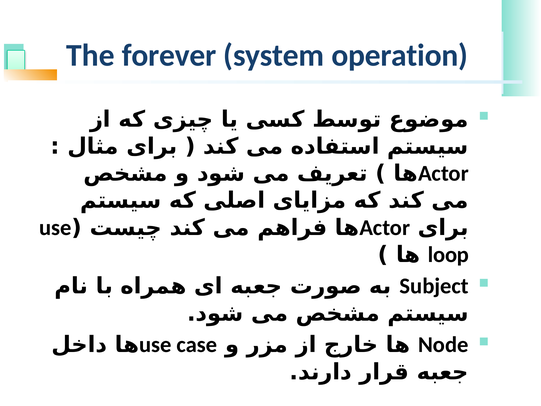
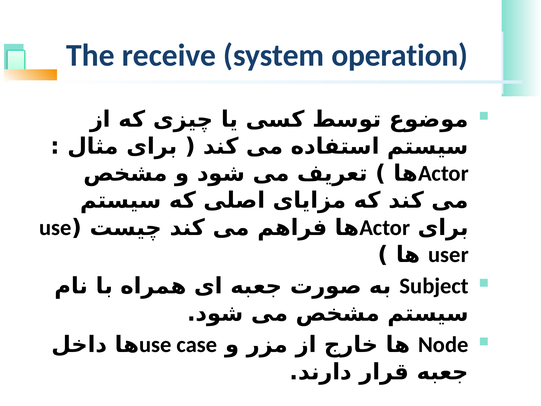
forever: forever -> receive (169, 55)
loop: loop -> user (448, 254)
